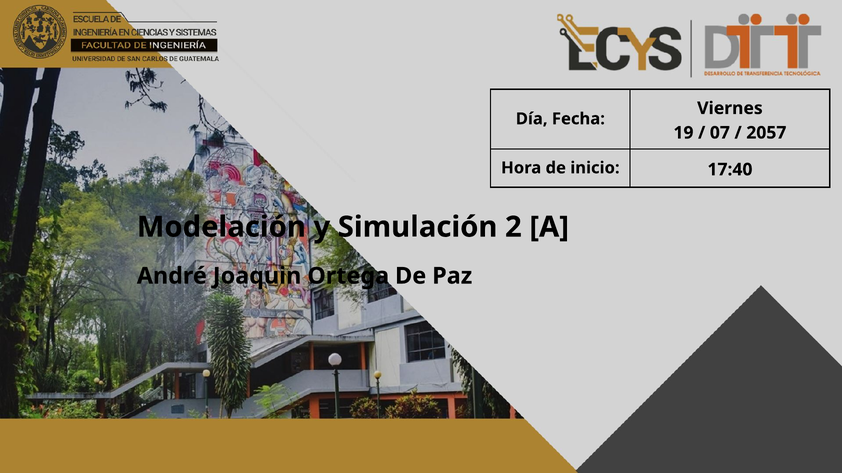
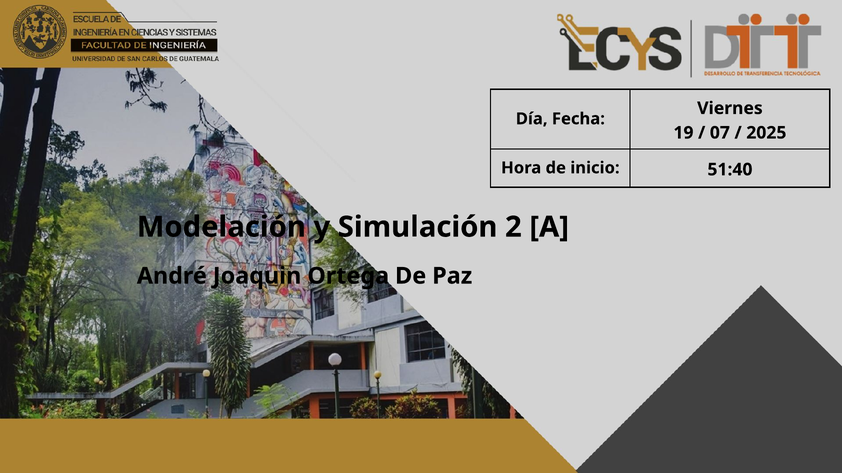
2057: 2057 -> 2025 (766, 133)
17:40: 17:40 -> 51:40 (730, 170)
